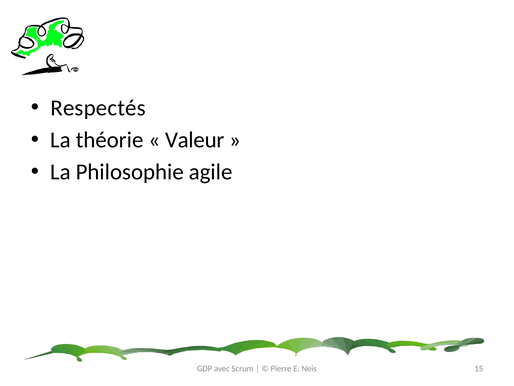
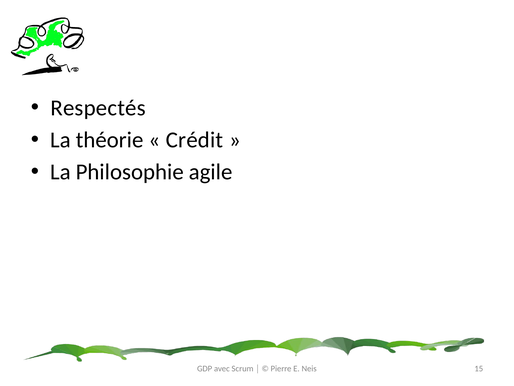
Valeur: Valeur -> Crédit (195, 140)
